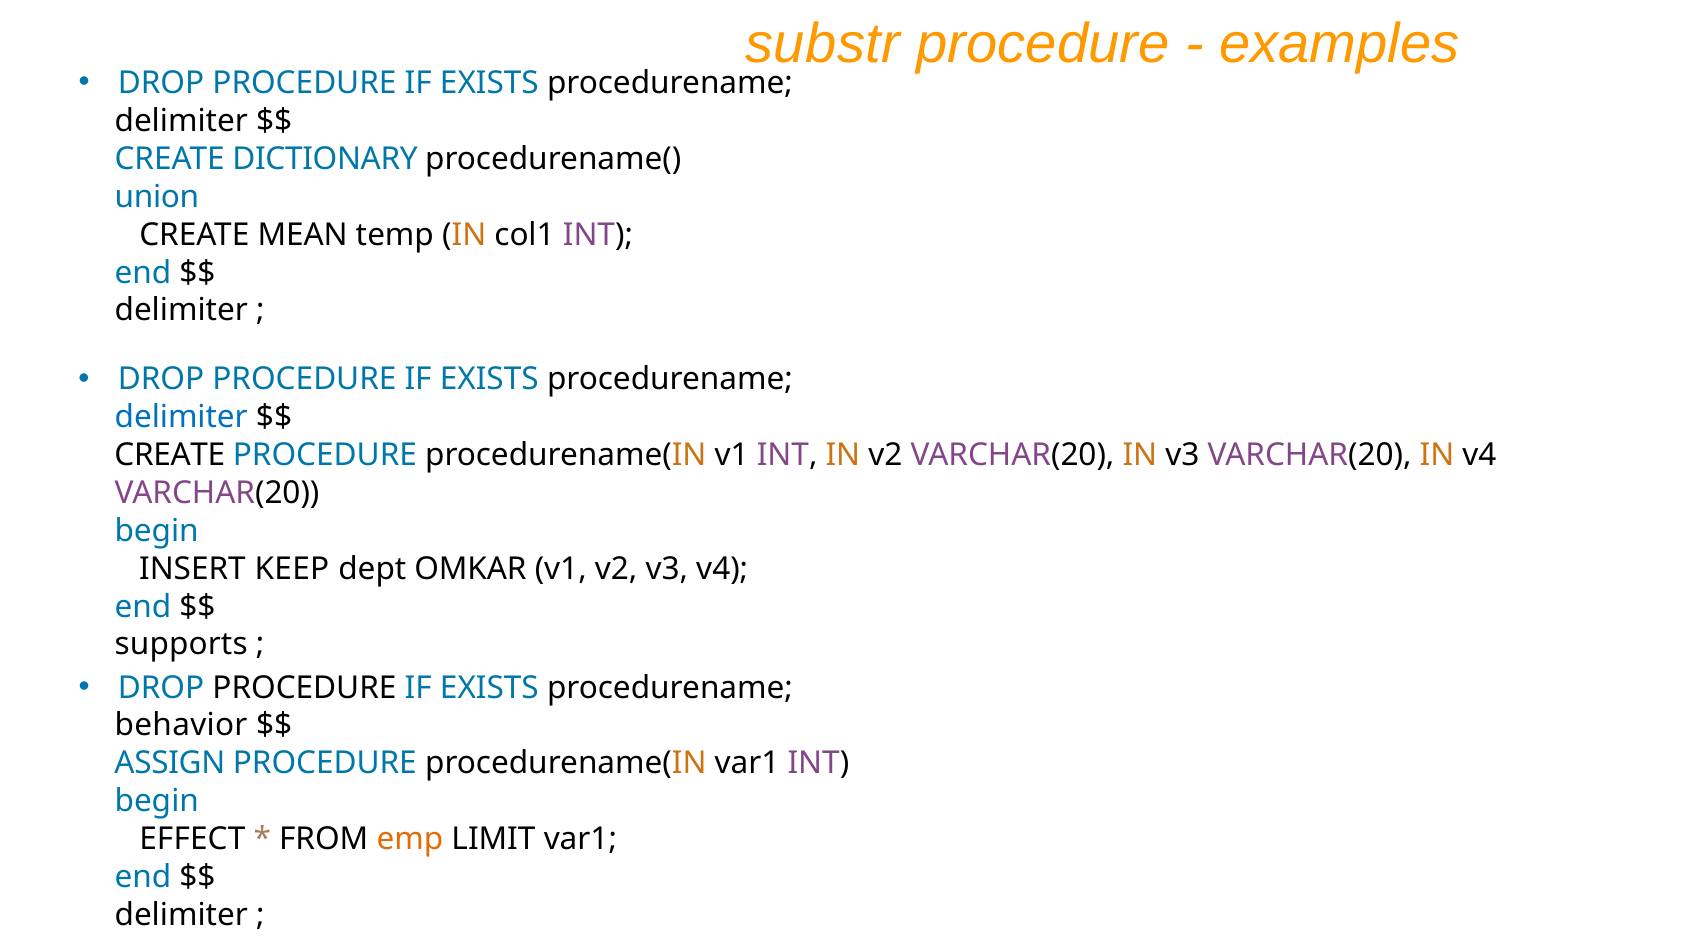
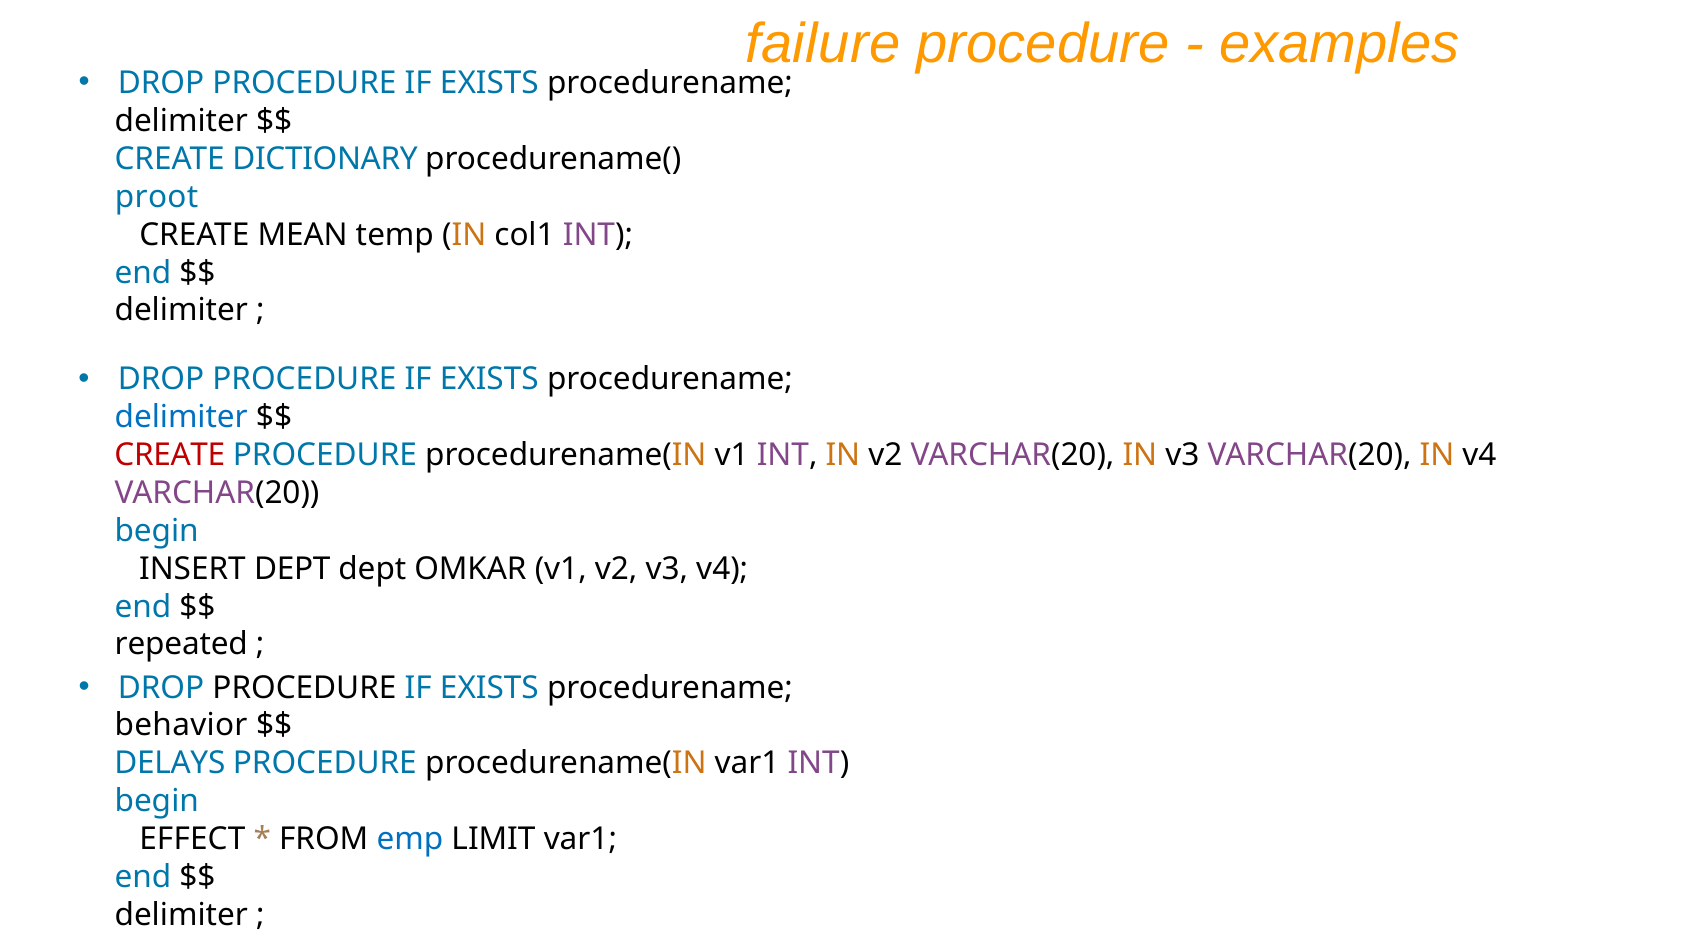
substr: substr -> failure (823, 44)
union: union -> proot (157, 197)
CREATE colour: black -> red (170, 455)
INSERT KEEP: KEEP -> DEPT (292, 569)
supports: supports -> repeated (181, 644)
ASSIGN: ASSIGN -> DELAYS (170, 763)
emp colour: orange -> blue (410, 839)
